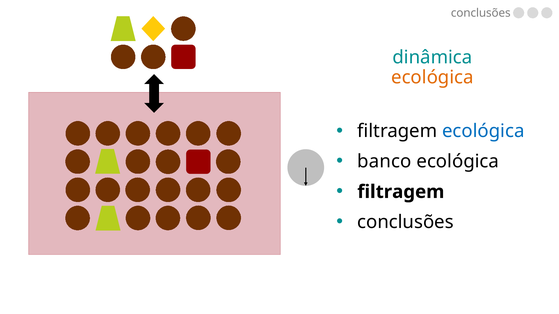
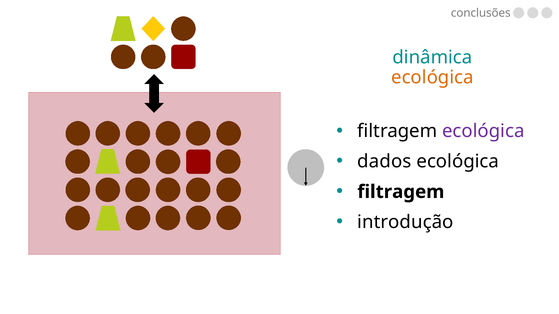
ecológica colour: blue -> purple (483, 131)
banco: banco -> dados (384, 162)
conclusões: conclusões -> introdução (405, 222)
